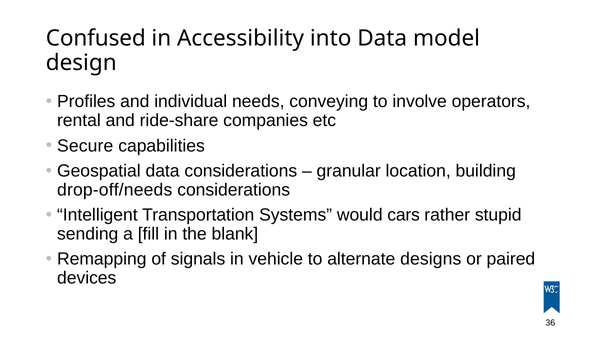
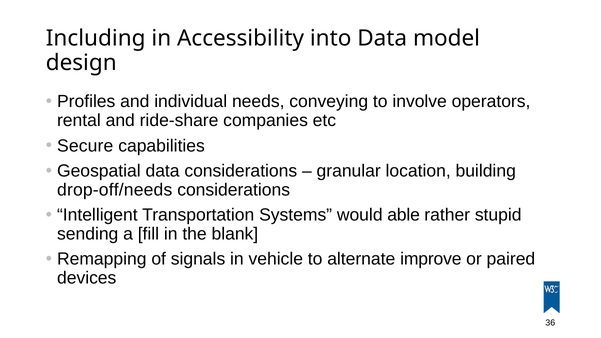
Confused: Confused -> Including (96, 38)
cars: cars -> able (404, 215)
designs: designs -> improve (431, 259)
